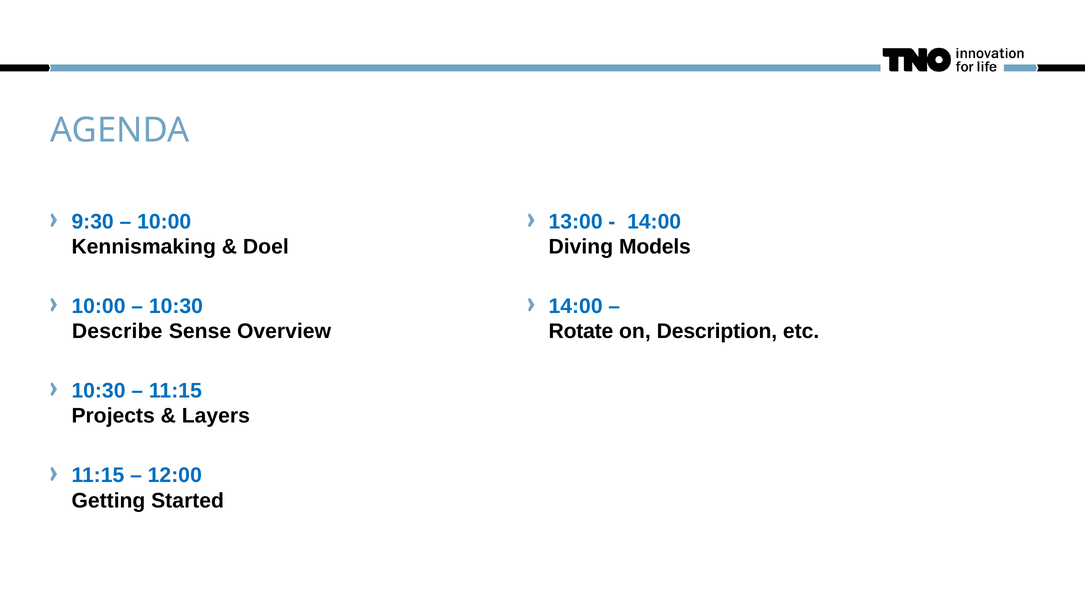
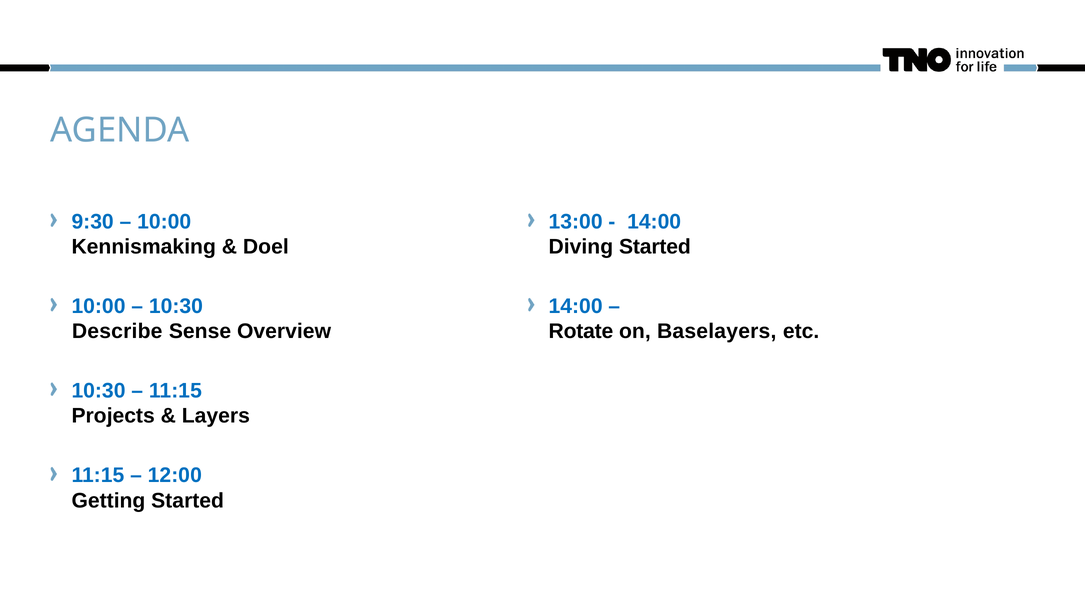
Diving Models: Models -> Started (655, 247)
Description: Description -> Baselayers (717, 331)
